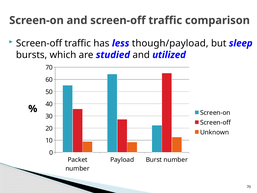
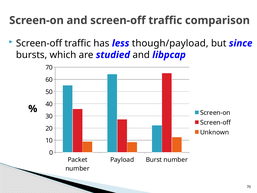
sleep: sleep -> since (241, 43)
utilized: utilized -> libpcap (169, 55)
